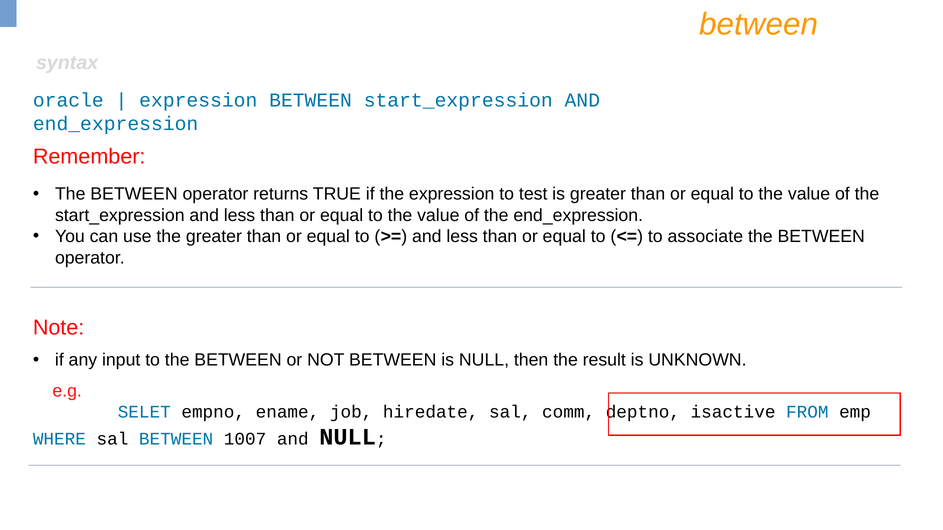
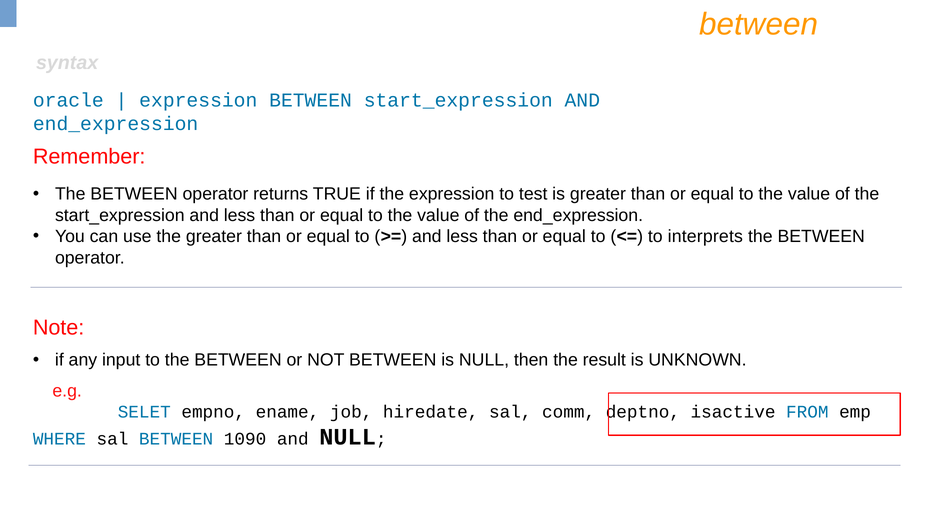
associate: associate -> interprets (705, 237)
1007: 1007 -> 1090 (245, 439)
